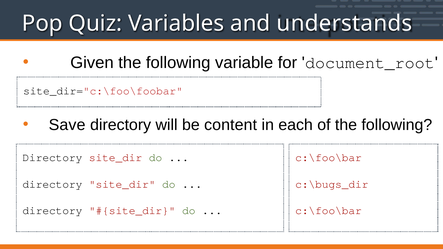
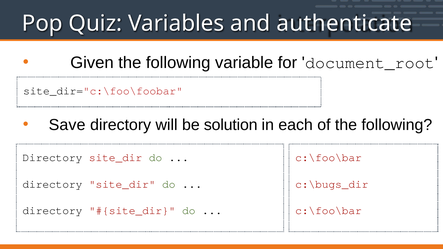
understands: understands -> authenticate (344, 23)
content: content -> solution (231, 125)
